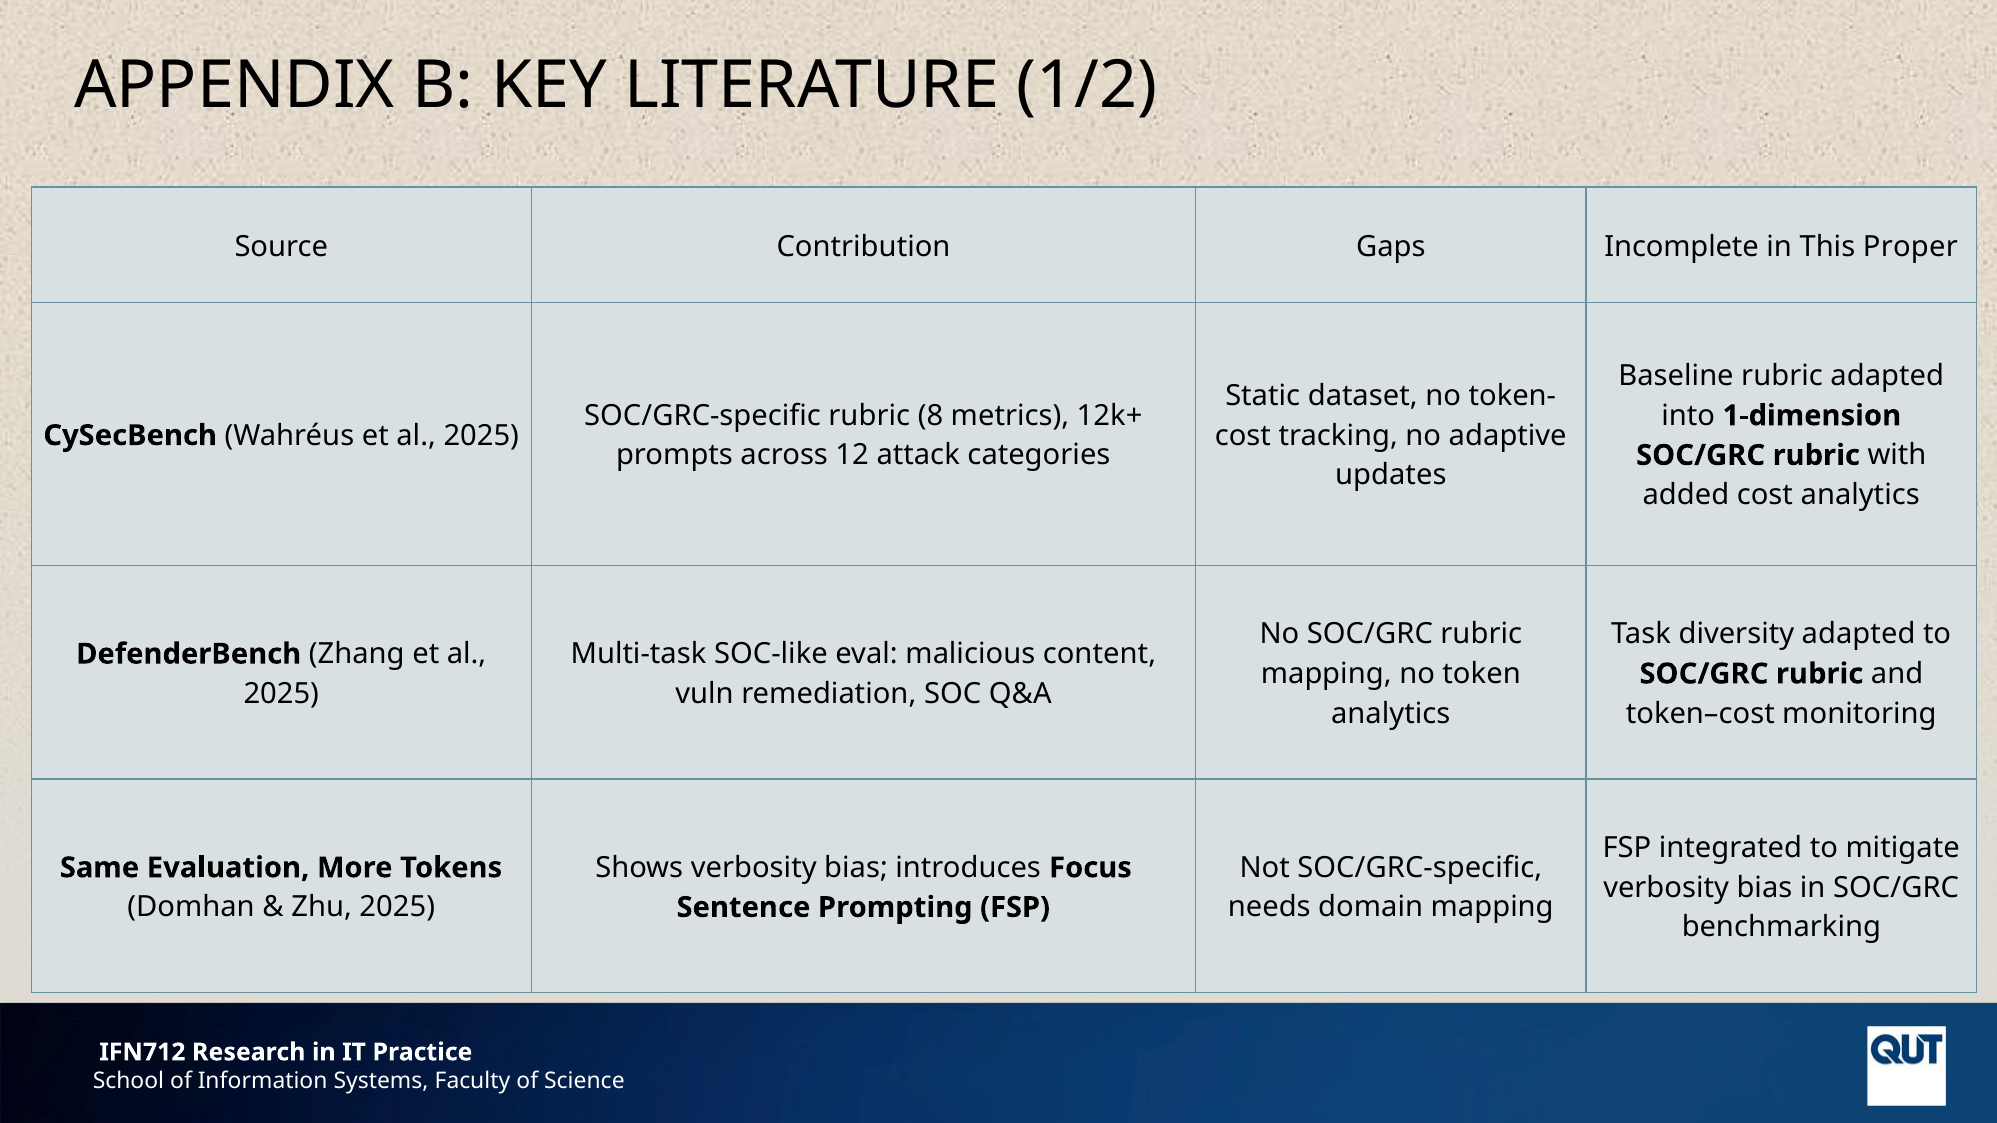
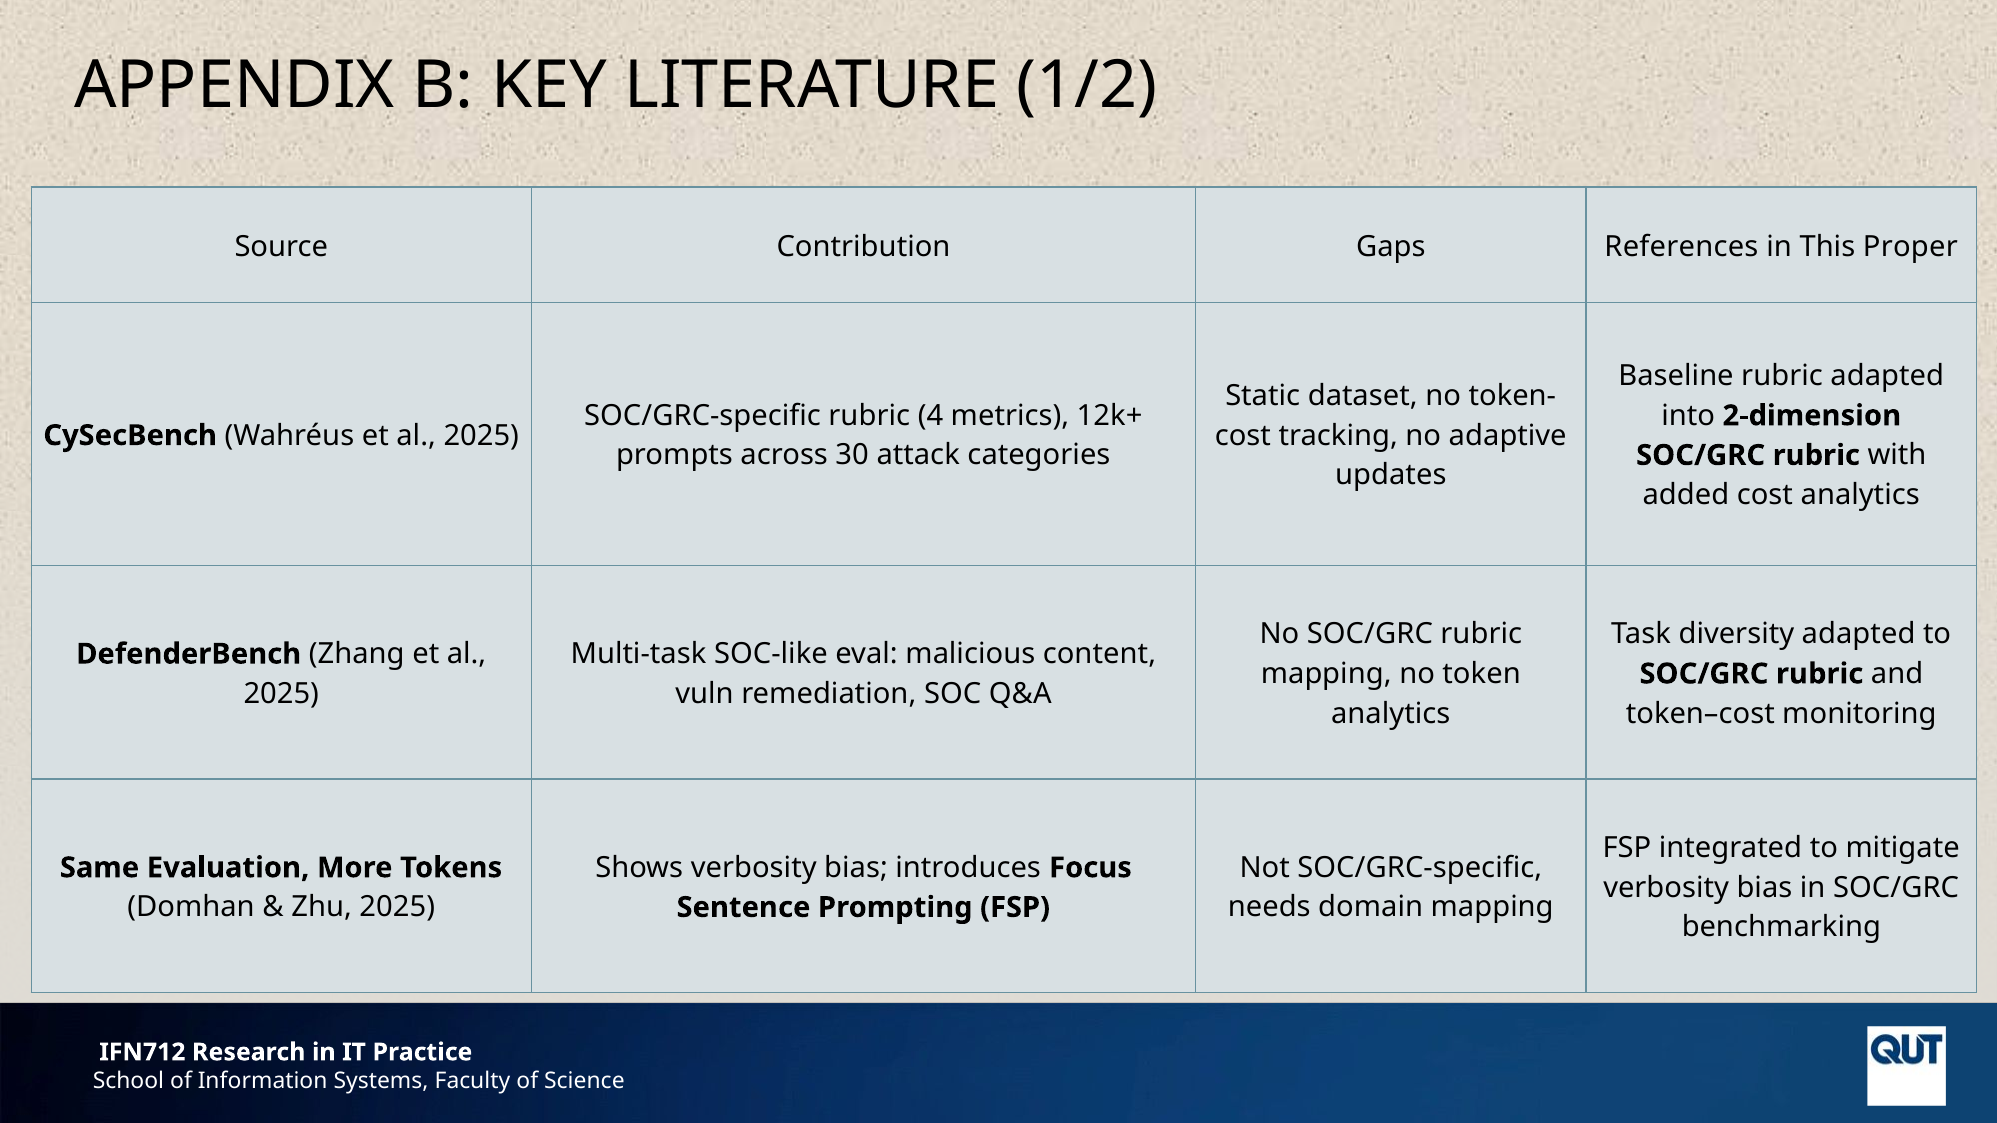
Incomplete: Incomplete -> References (1681, 246)
8: 8 -> 4 (930, 416)
1-dimension: 1-dimension -> 2-dimension (1812, 416)
12: 12 -> 30 (852, 455)
